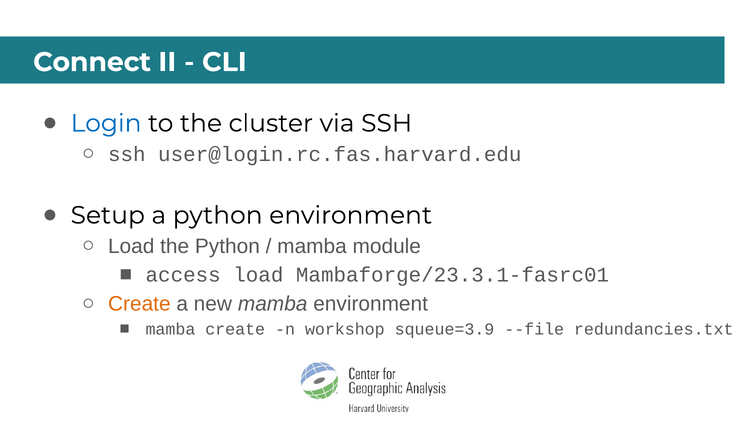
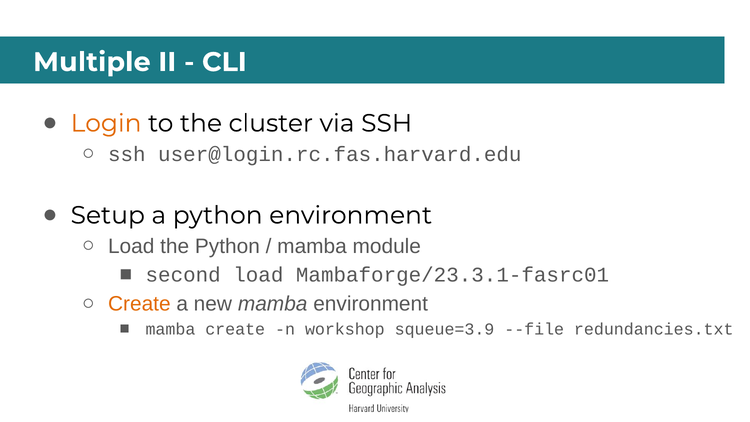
Connect: Connect -> Multiple (92, 62)
Login colour: blue -> orange (106, 123)
access: access -> second (183, 275)
